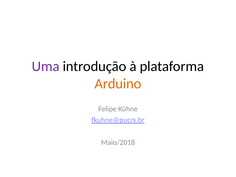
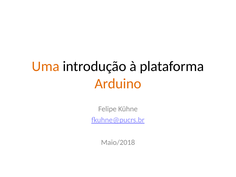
Uma colour: purple -> orange (46, 66)
